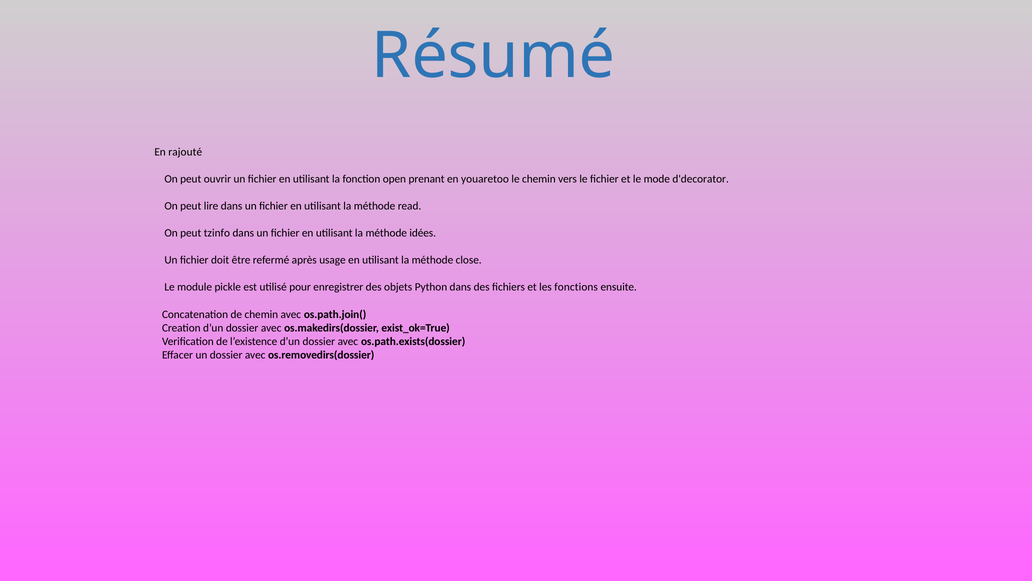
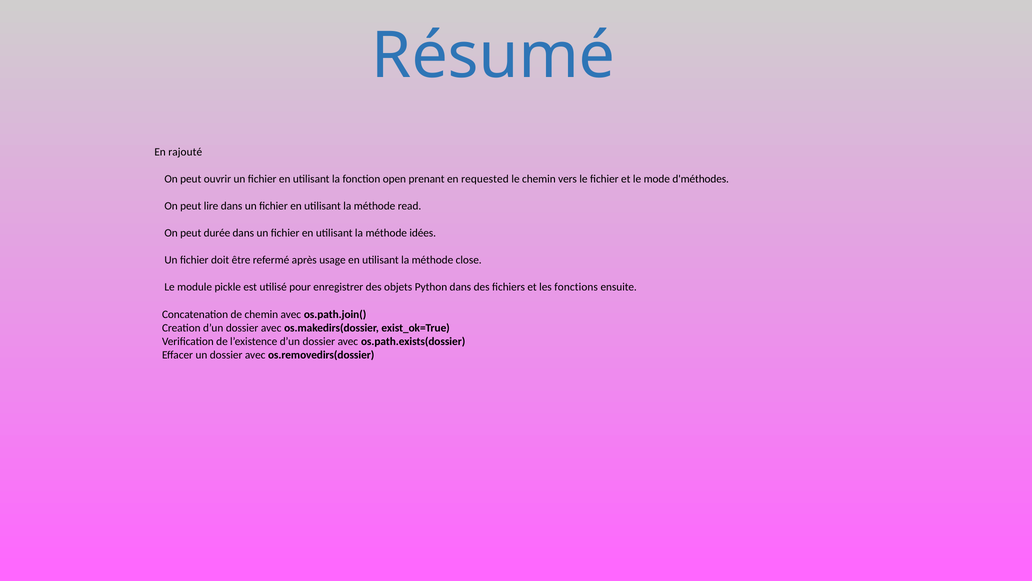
youaretoo: youaretoo -> requested (485, 179)
d'decorator: d'decorator -> d'méthodes (701, 179)
tzinfo: tzinfo -> durée (217, 233)
